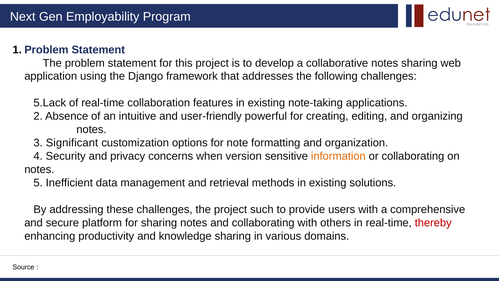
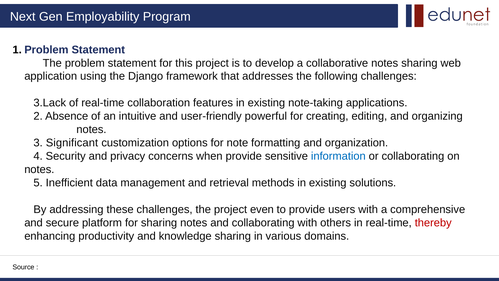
5.Lack: 5.Lack -> 3.Lack (50, 103)
when version: version -> provide (244, 156)
information colour: orange -> blue (338, 156)
such: such -> even (262, 209)
